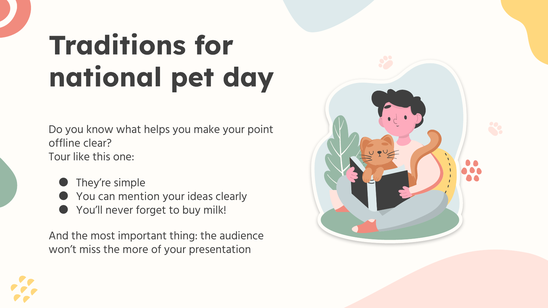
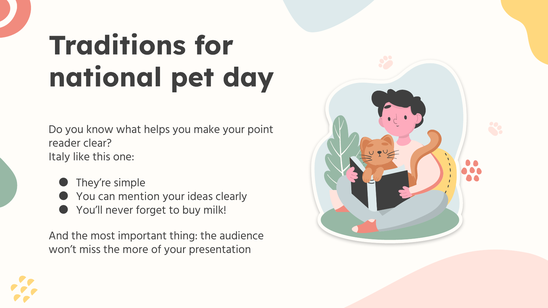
offline: offline -> reader (65, 143)
Tour: Tour -> Italy (59, 157)
